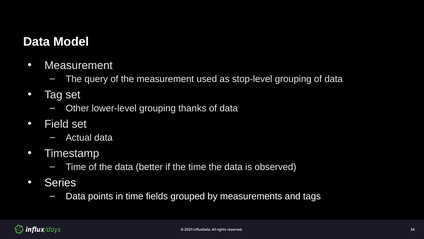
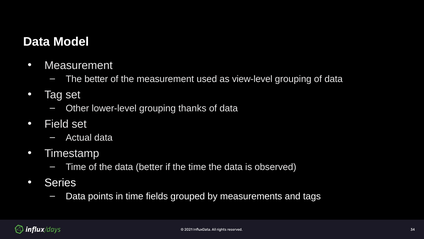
The query: query -> better (96, 79)
stop-level: stop-level -> view-level (252, 79)
